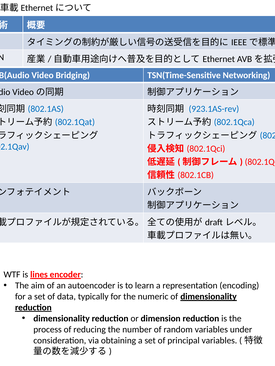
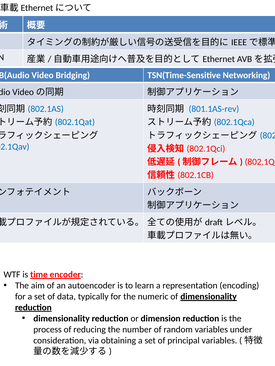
923.1AS-rev: 923.1AS-rev -> 801.1AS-rev (214, 109)
lines: lines -> time (39, 275)
